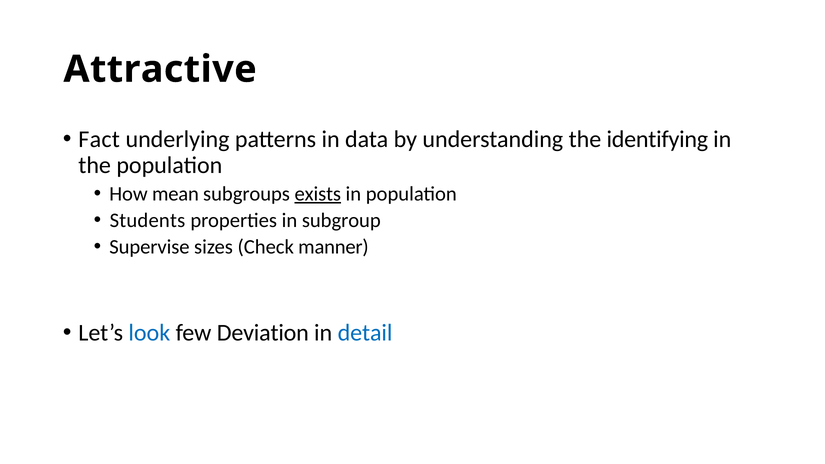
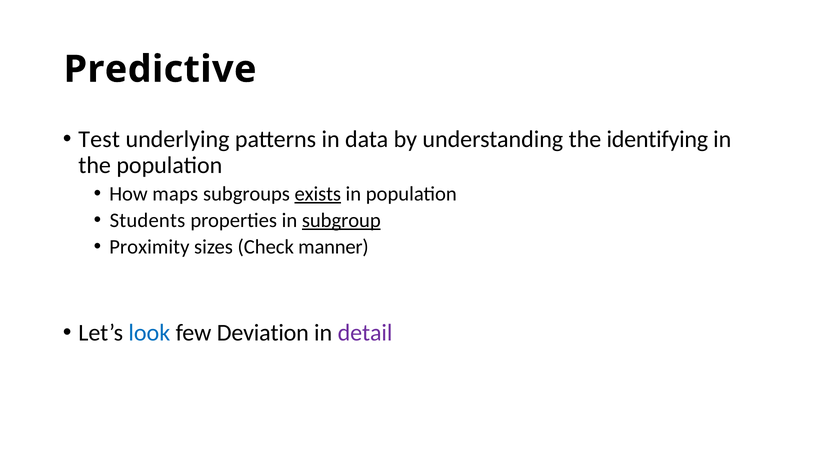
Attractive: Attractive -> Predictive (160, 69)
Fact: Fact -> Test (99, 139)
mean: mean -> maps (175, 194)
subgroup underline: none -> present (341, 220)
Supervise: Supervise -> Proximity (149, 247)
detail colour: blue -> purple (365, 333)
